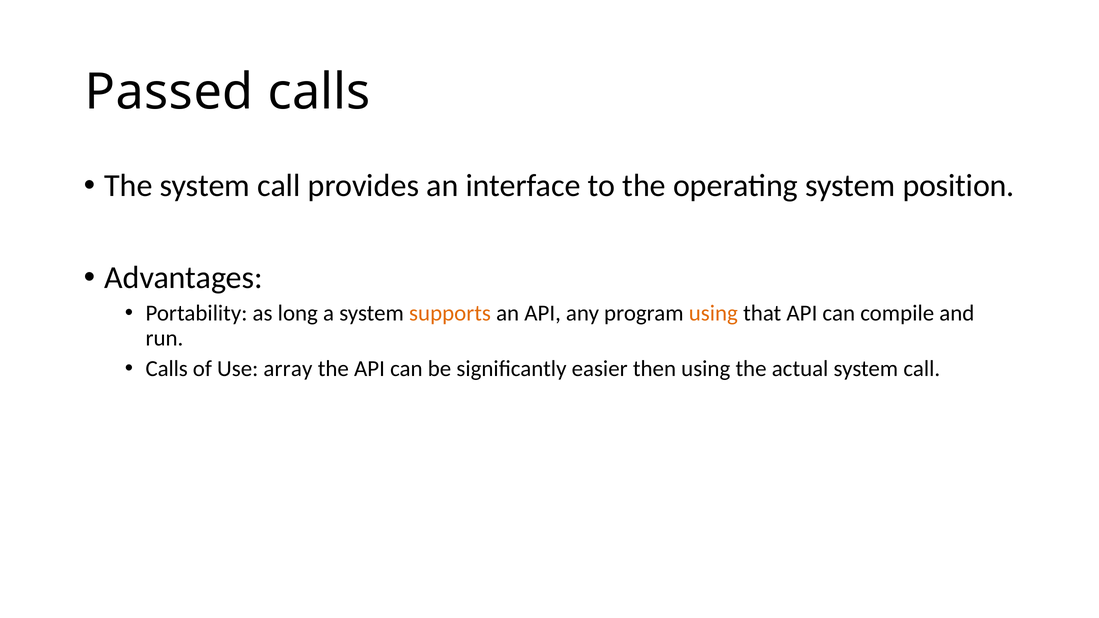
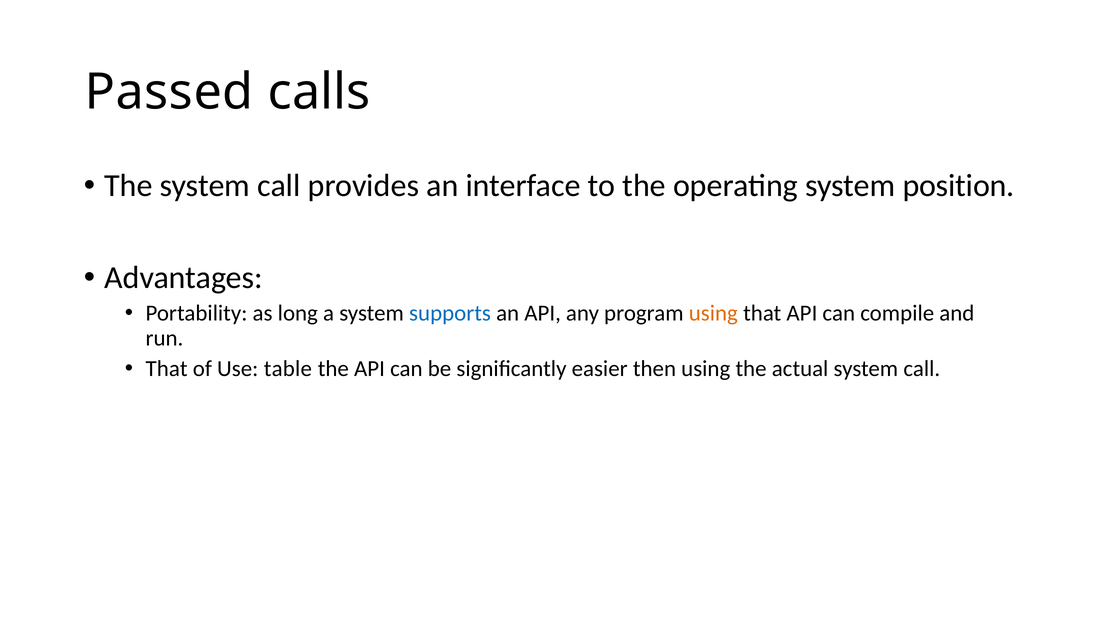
supports colour: orange -> blue (450, 313)
Calls: Calls -> That (167, 369)
array: array -> table (288, 369)
